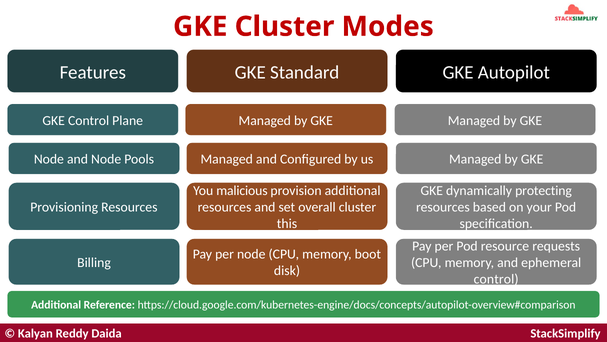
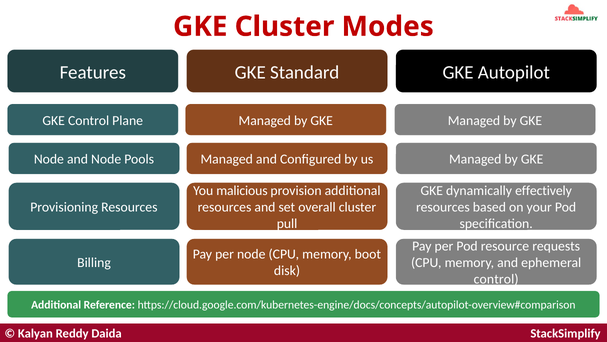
protecting: protecting -> effectively (543, 190)
this: this -> pull (287, 223)
